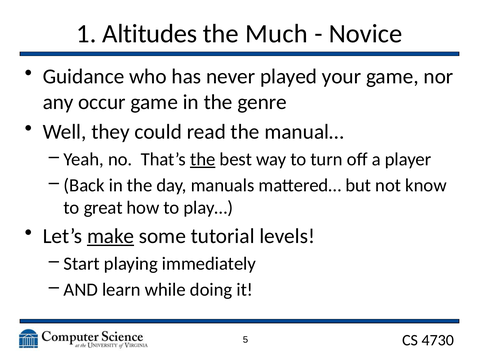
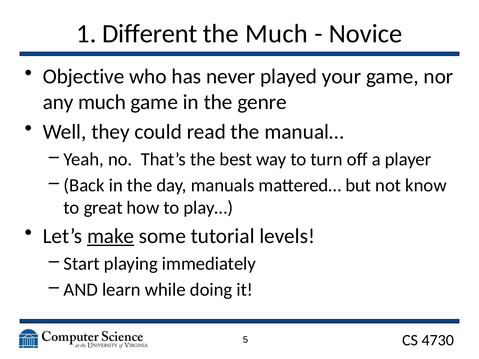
Altitudes: Altitudes -> Different (150, 34)
Guidance: Guidance -> Objective (84, 77)
any occur: occur -> much (102, 102)
the underline: present -> none (203, 159)
